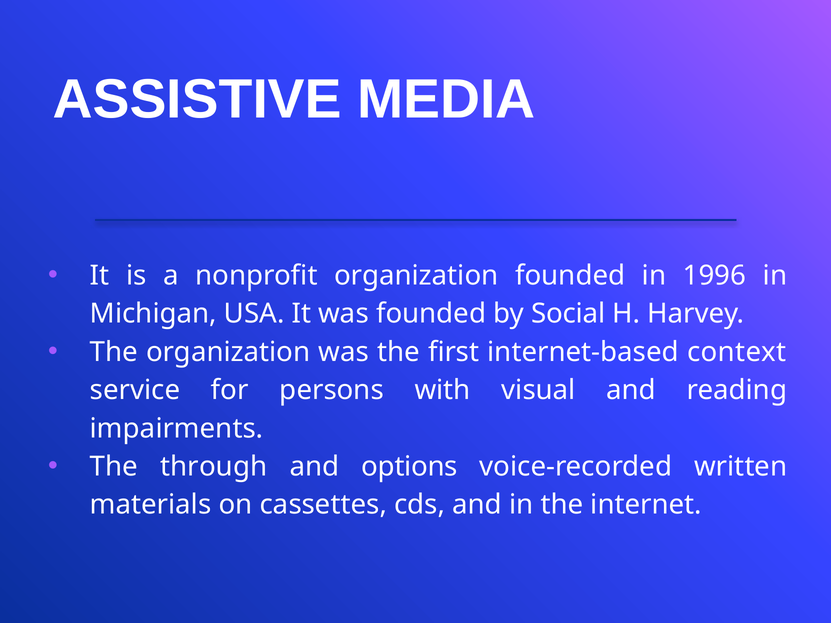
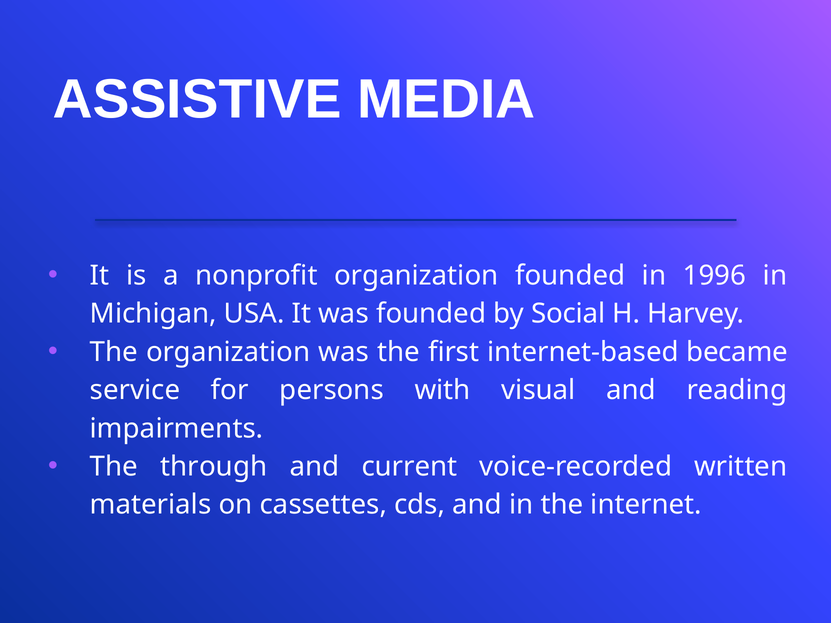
context: context -> became (737, 352)
options: options -> current (409, 467)
